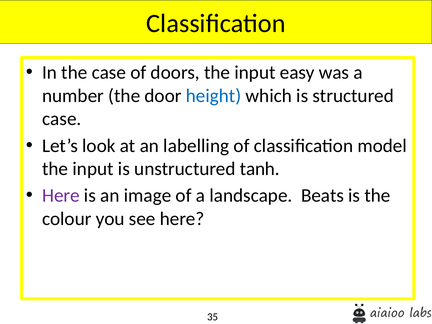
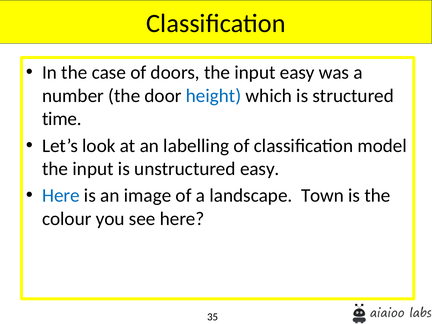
case: case -> time (62, 119)
unstructured tanh: tanh -> easy (260, 169)
Here colour: purple -> blue (61, 196)
Beats: Beats -> Town (323, 196)
